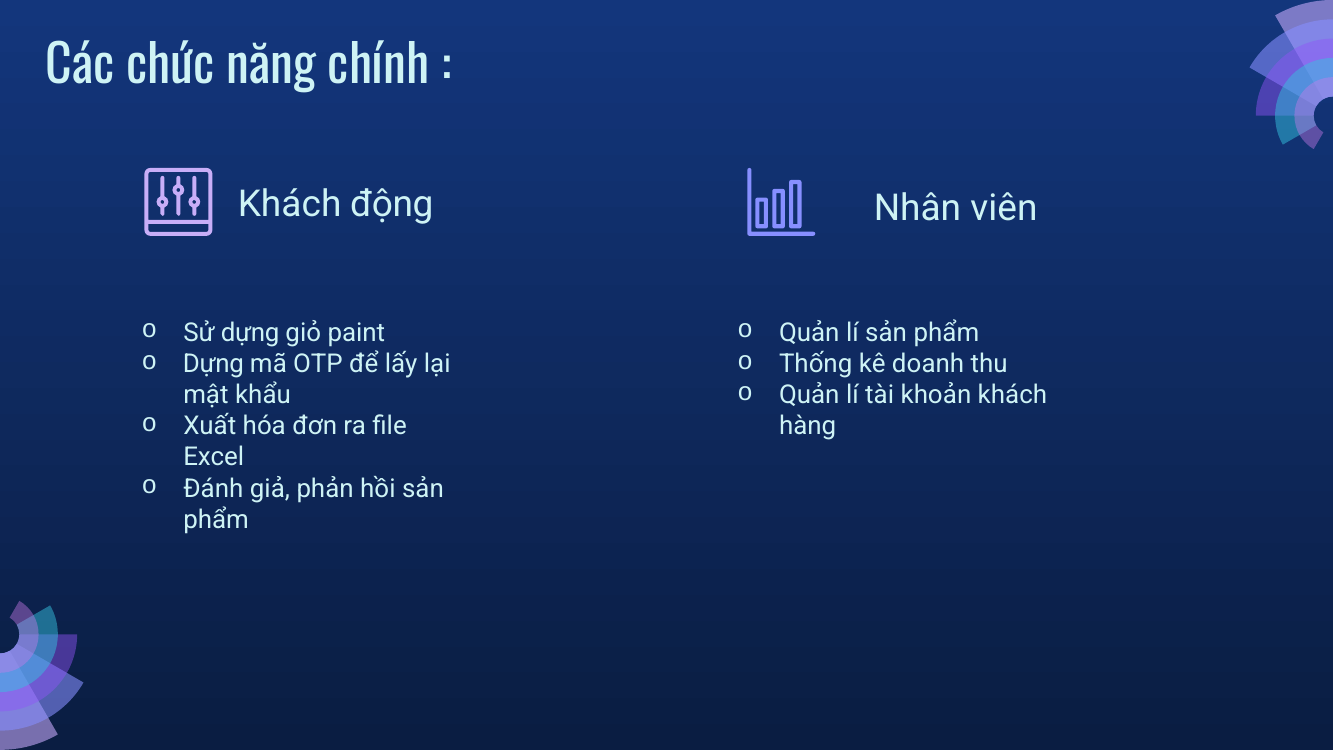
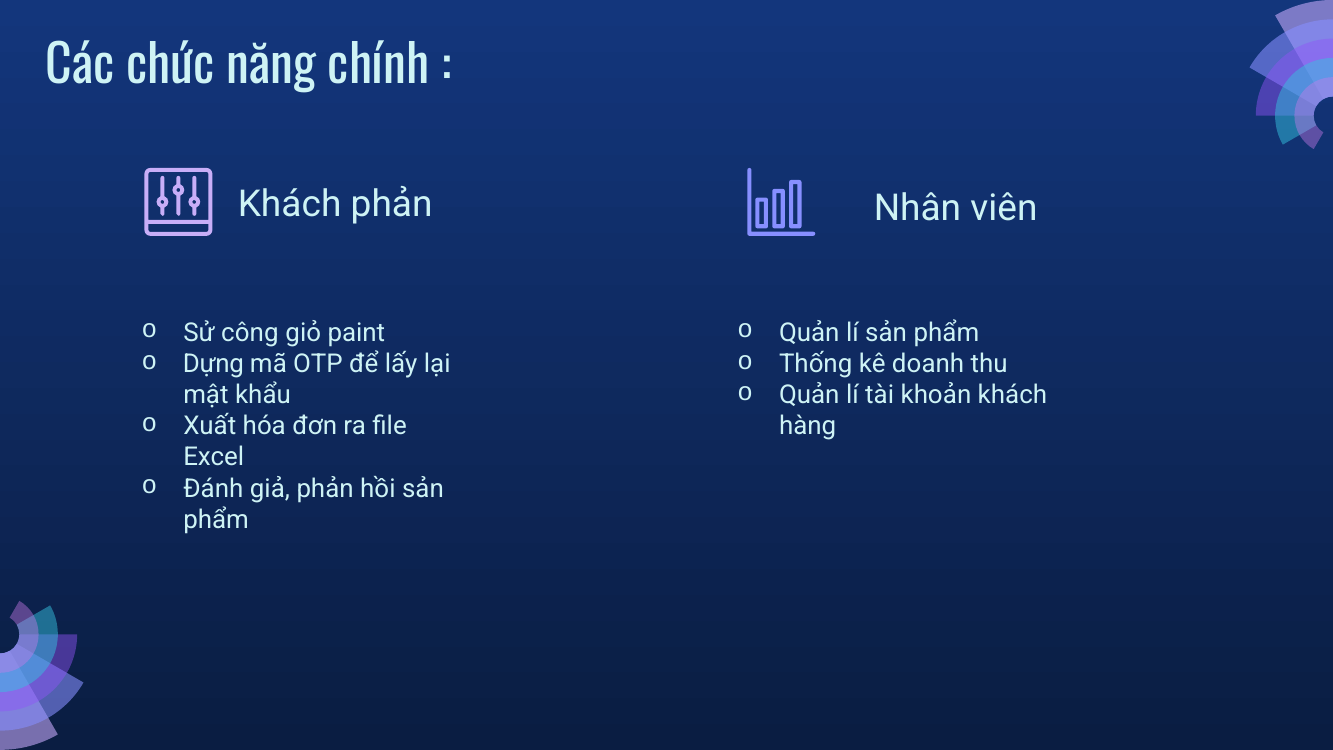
Khách động: động -> phản (392, 204)
Sử dựng: dựng -> công (250, 333)
